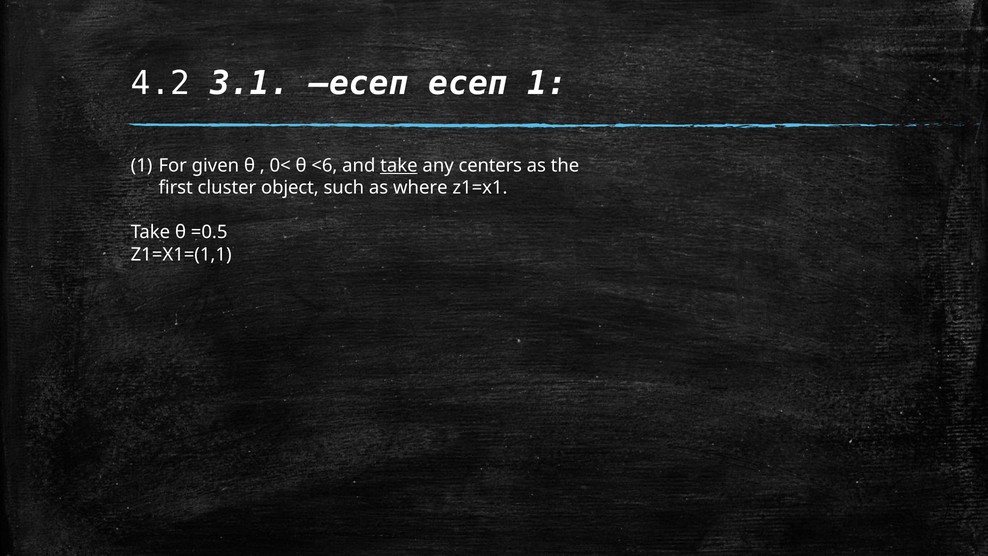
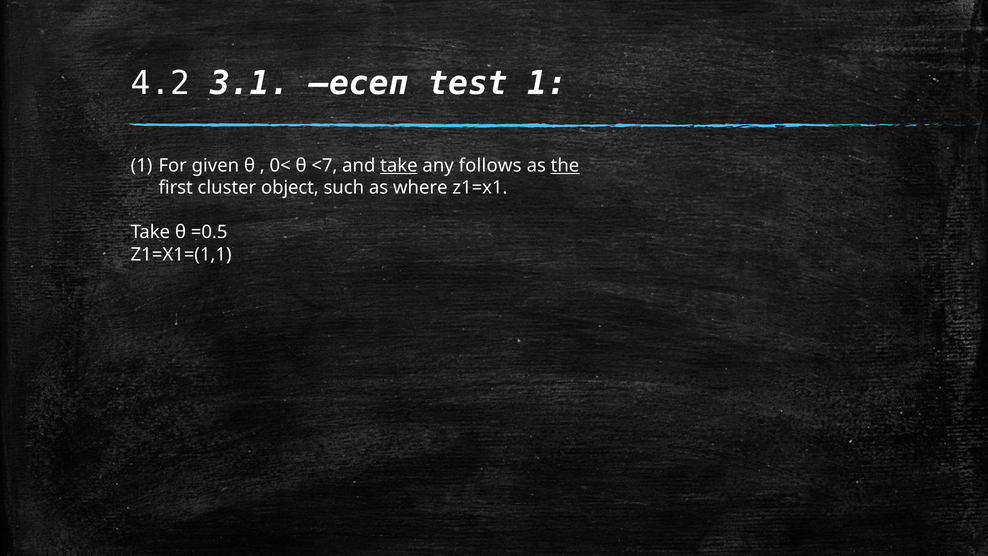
есеп есеп: есеп -> test (468, 83)
<6: <6 -> <7 (324, 166)
centers: centers -> follows (490, 166)
the underline: none -> present (565, 166)
